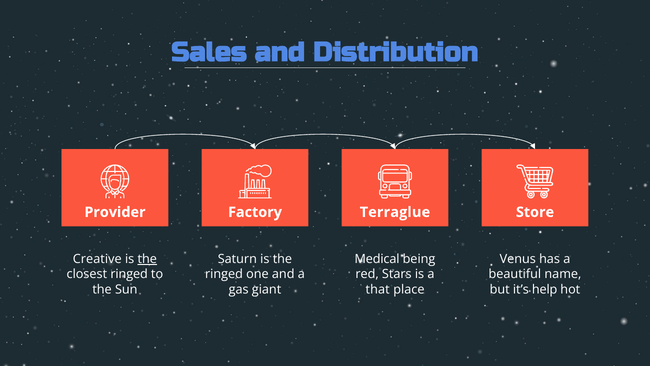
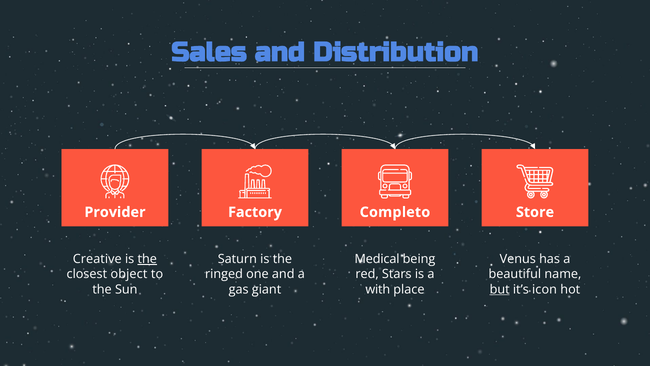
Terraglue: Terraglue -> Completo (395, 212)
closest ringed: ringed -> object (129, 274)
that: that -> with (378, 289)
but underline: none -> present (500, 289)
help: help -> icon (545, 289)
